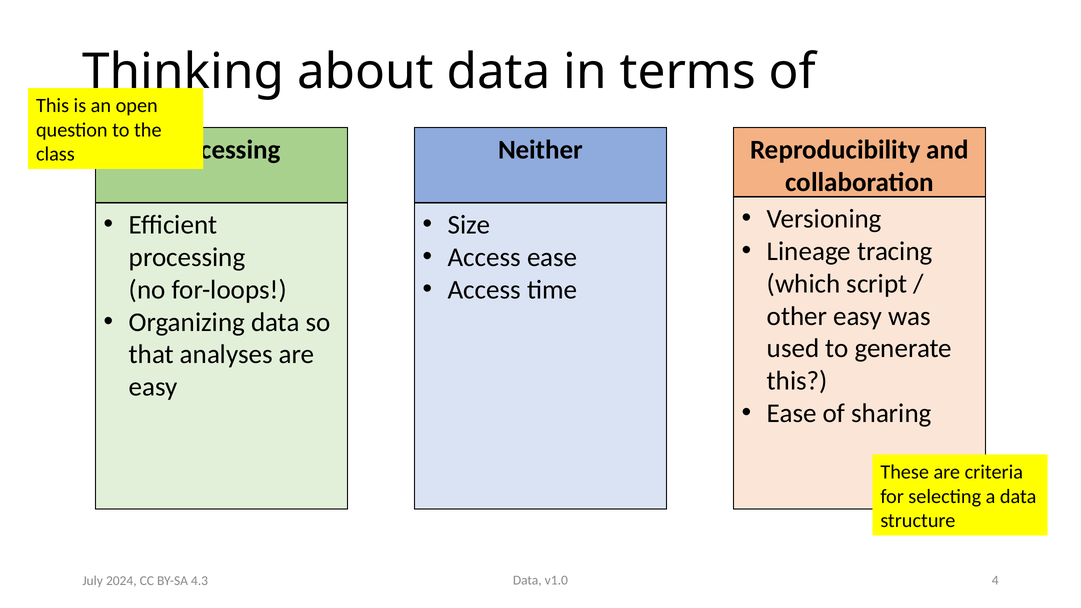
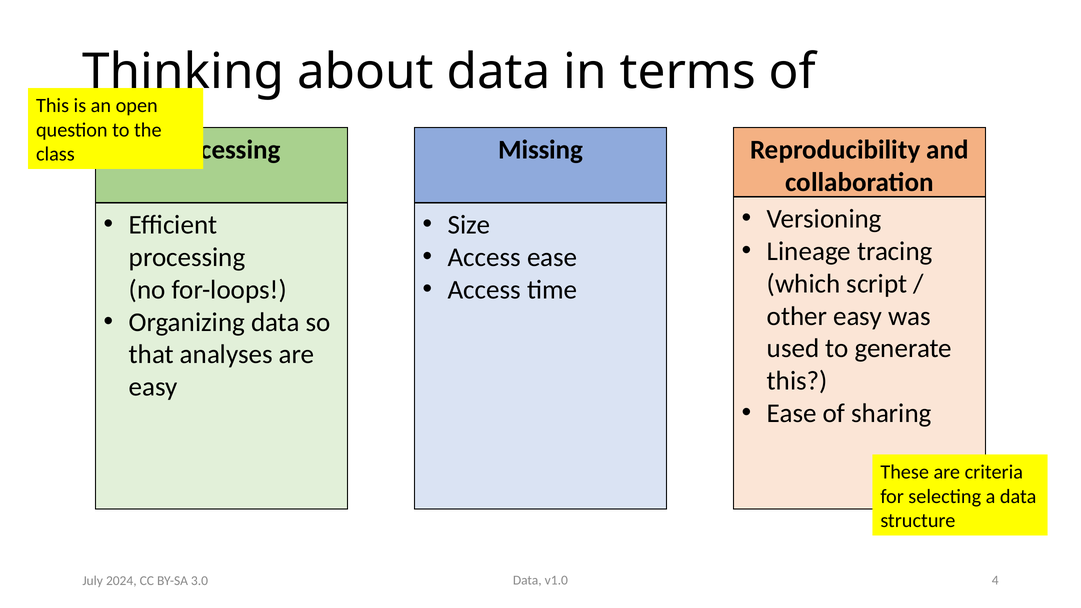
Neither: Neither -> Missing (540, 150)
4.3: 4.3 -> 3.0 (200, 581)
